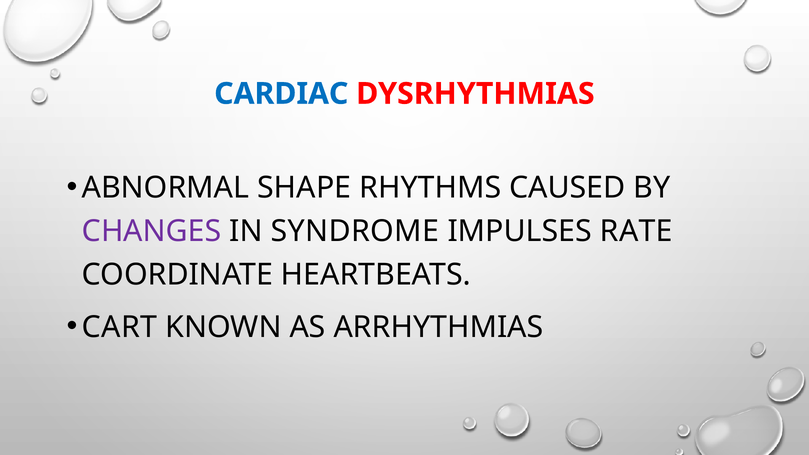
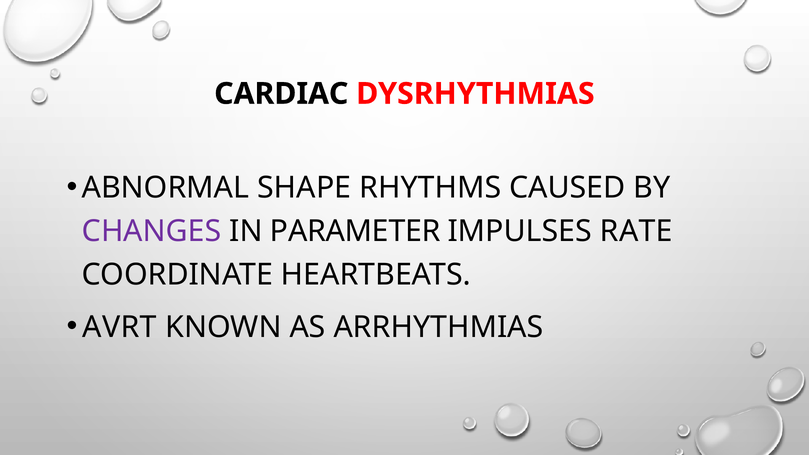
CARDIAC colour: blue -> black (281, 94)
SYNDROME: SYNDROME -> PARAMETER (355, 231)
CART: CART -> AVRT (119, 327)
